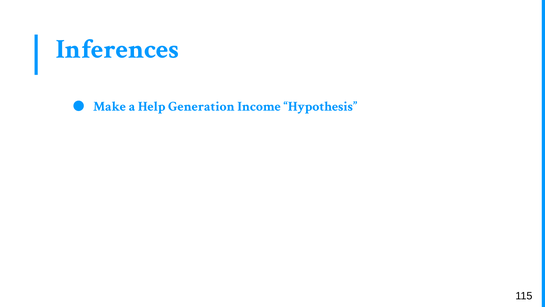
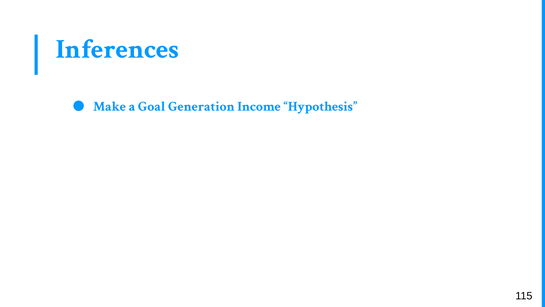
Help: Help -> Goal (152, 106)
